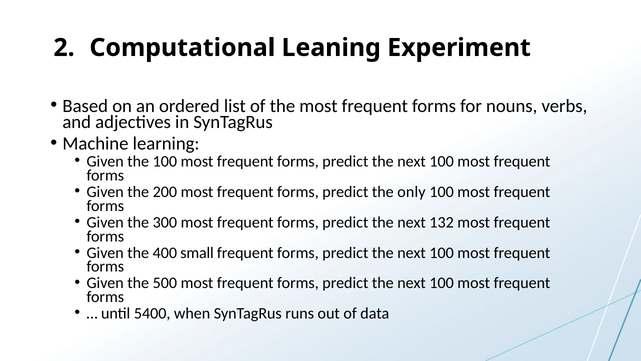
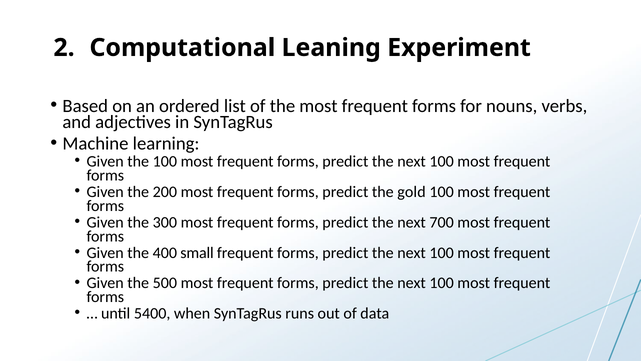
only: only -> gold (411, 192)
132: 132 -> 700 (442, 222)
